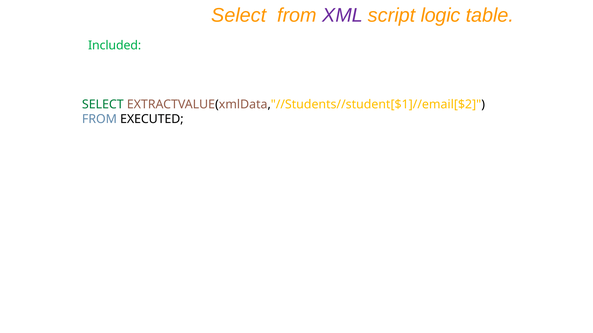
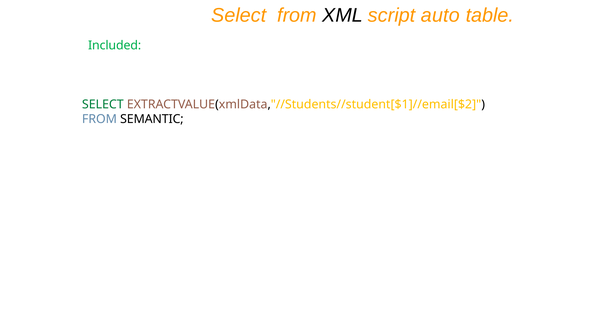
XML colour: purple -> black (343, 15)
logic: logic -> auto (440, 15)
EXECUTED: EXECUTED -> SEMANTIC (152, 119)
